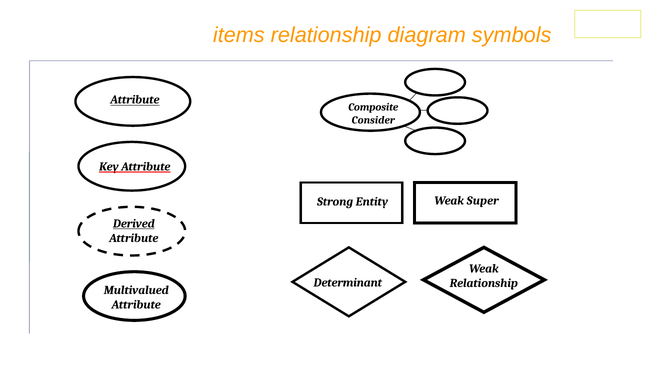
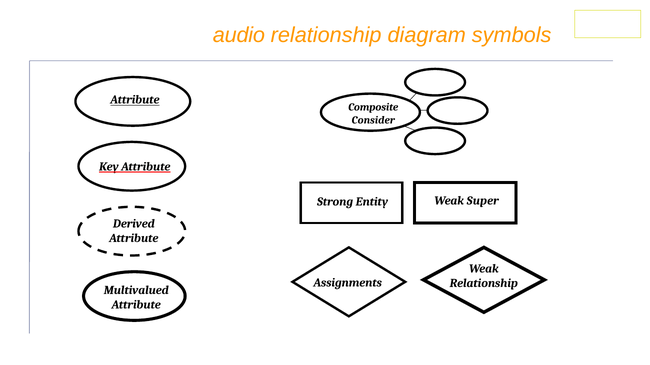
items: items -> audio (239, 35)
Derived underline: present -> none (134, 224)
Determinant: Determinant -> Assignments (348, 283)
